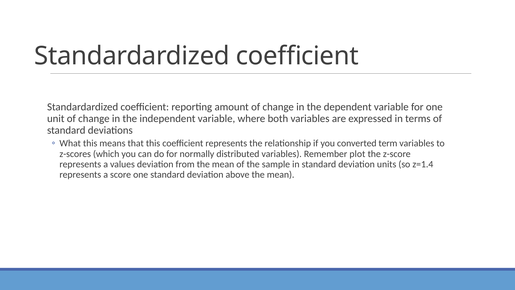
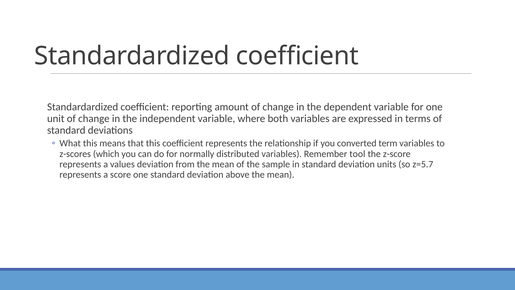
plot: plot -> tool (357, 154)
z=1.4: z=1.4 -> z=5.7 (423, 164)
